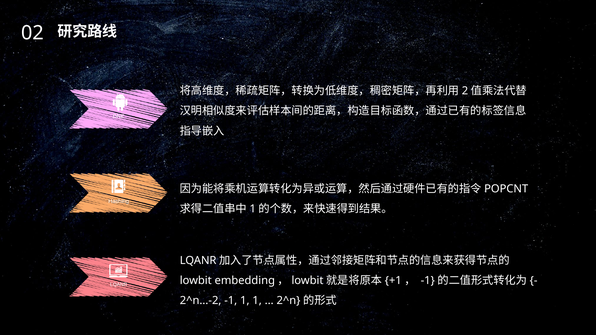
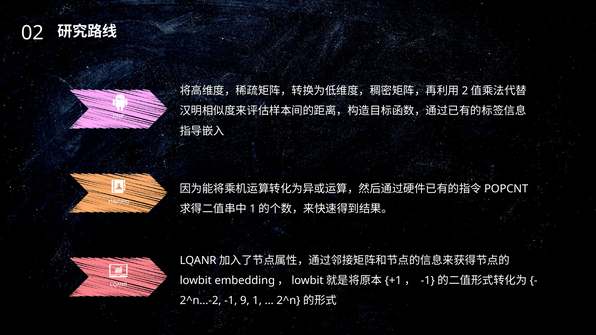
-1 1: 1 -> 9 (245, 301)
